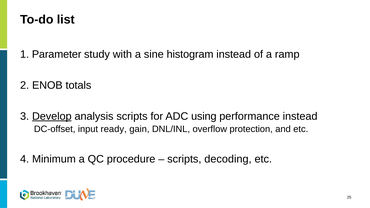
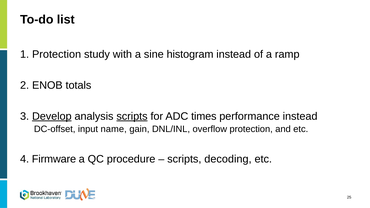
1 Parameter: Parameter -> Protection (57, 54)
scripts underline: none -> present (132, 116)
using: using -> times (204, 116)
ready: ready -> name (114, 129)
Minimum: Minimum -> Firmware (54, 159)
